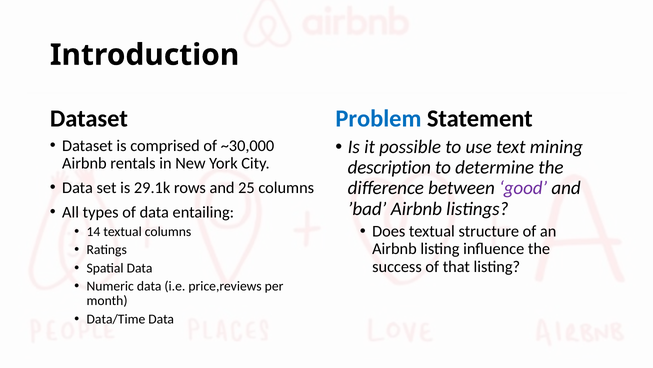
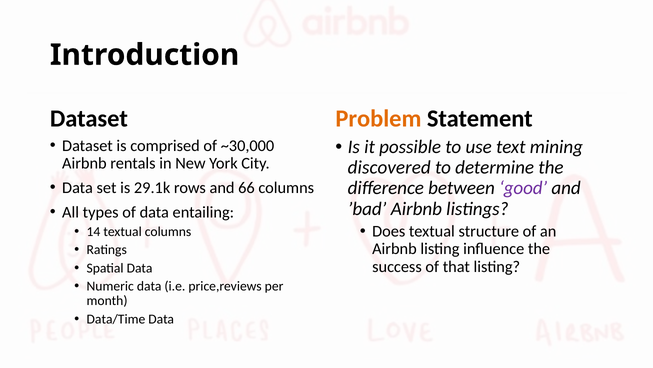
Problem colour: blue -> orange (378, 118)
description: description -> discovered (389, 167)
25: 25 -> 66 (246, 187)
